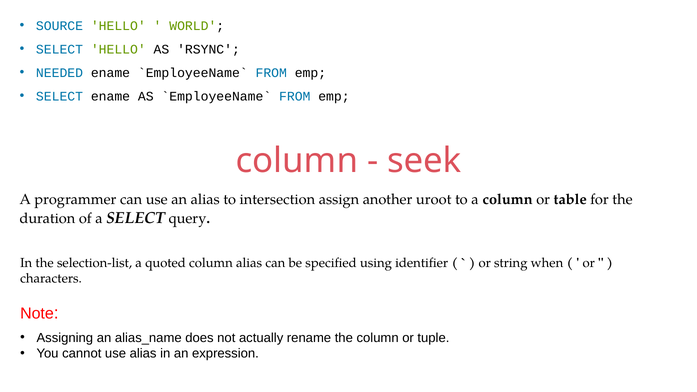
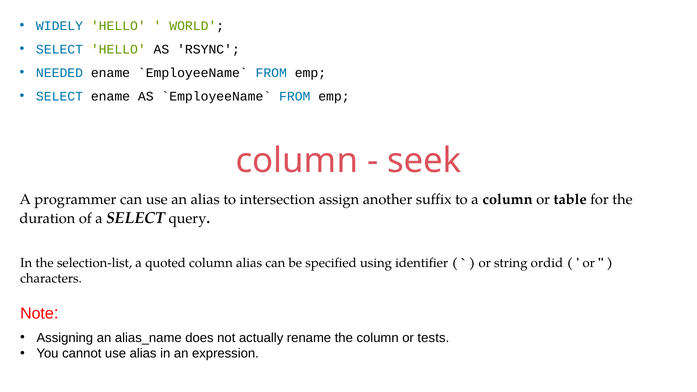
SOURCE: SOURCE -> WIDELY (60, 26)
uroot: uroot -> suffix (434, 200)
when: when -> ordid (547, 263)
tuple: tuple -> tests (433, 338)
